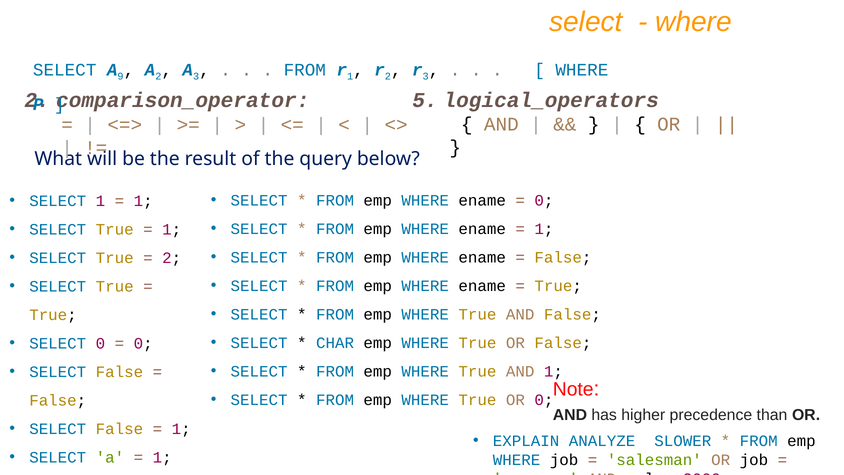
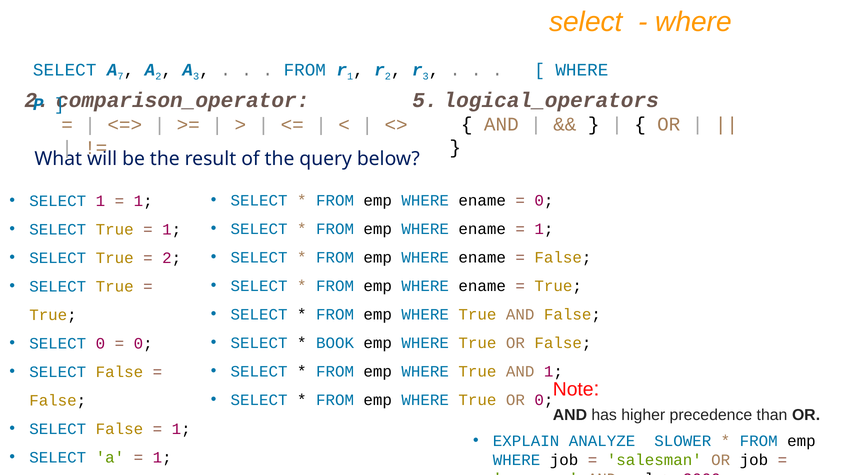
9: 9 -> 7 (121, 77)
CHAR: CHAR -> BOOK (335, 343)
